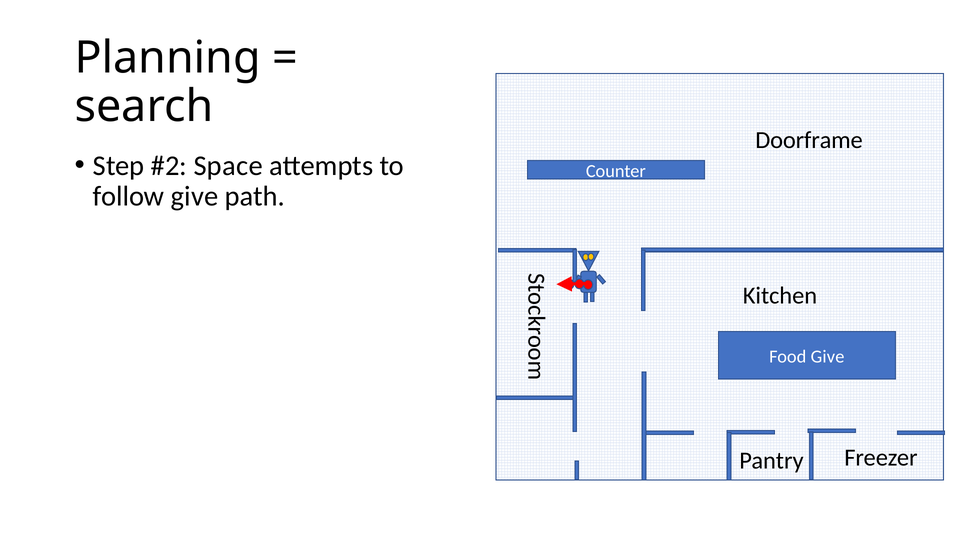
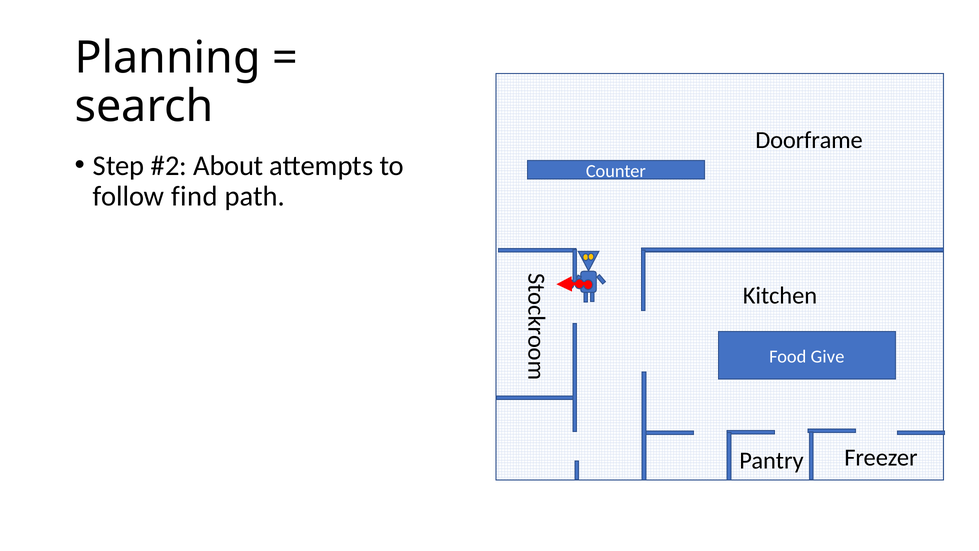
Space: Space -> About (228, 166)
follow give: give -> find (194, 196)
